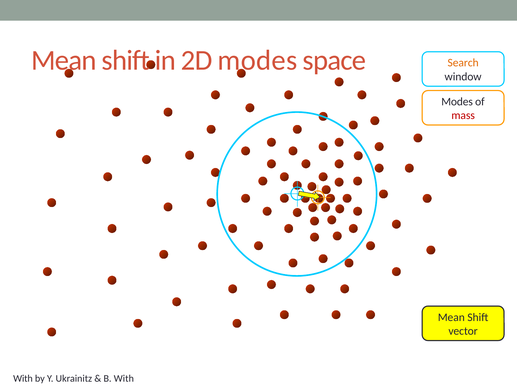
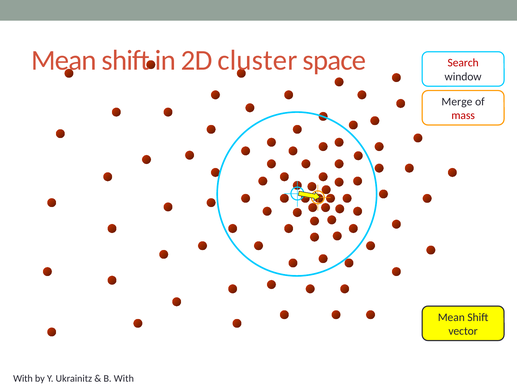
2D modes: modes -> cluster (257, 60)
Search colour: orange -> red (463, 63)
Modes: Modes -> Merge (457, 102)
